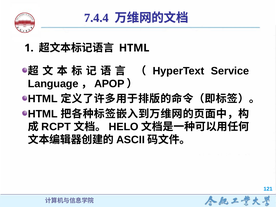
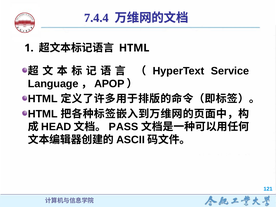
RCPT: RCPT -> HEAD (56, 127)
HELO: HELO -> PASS (124, 127)
